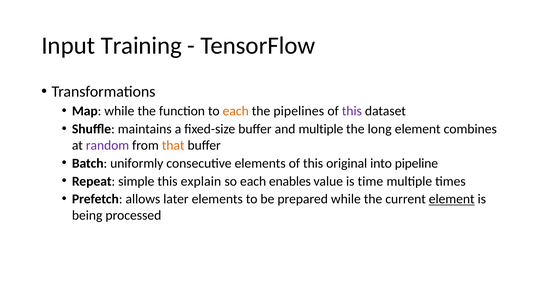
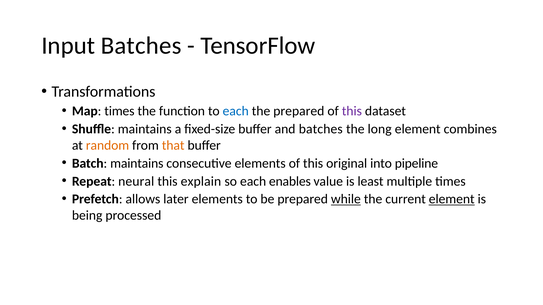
Input Training: Training -> Batches (141, 46)
Map while: while -> times (119, 111)
each colour: orange -> blue (236, 111)
the pipelines: pipelines -> prepared (299, 111)
and multiple: multiple -> batches (321, 129)
random colour: purple -> orange (108, 145)
Batch uniformly: uniformly -> maintains (137, 163)
simple: simple -> neural (136, 181)
time: time -> least (371, 181)
while underline: none -> present (346, 199)
